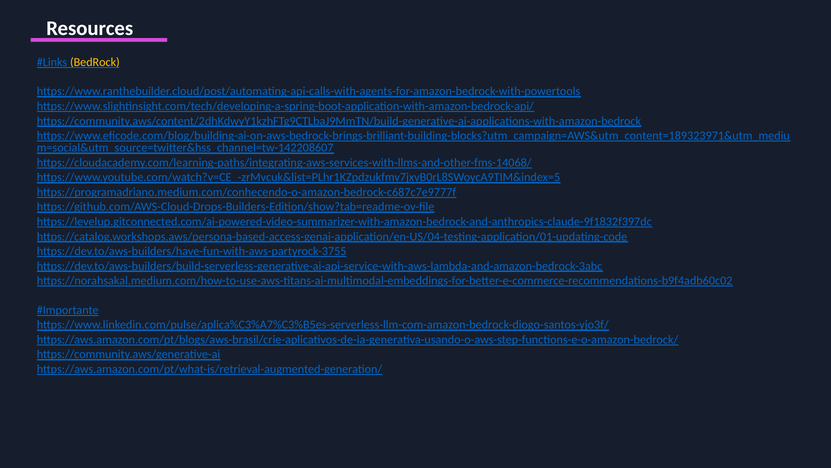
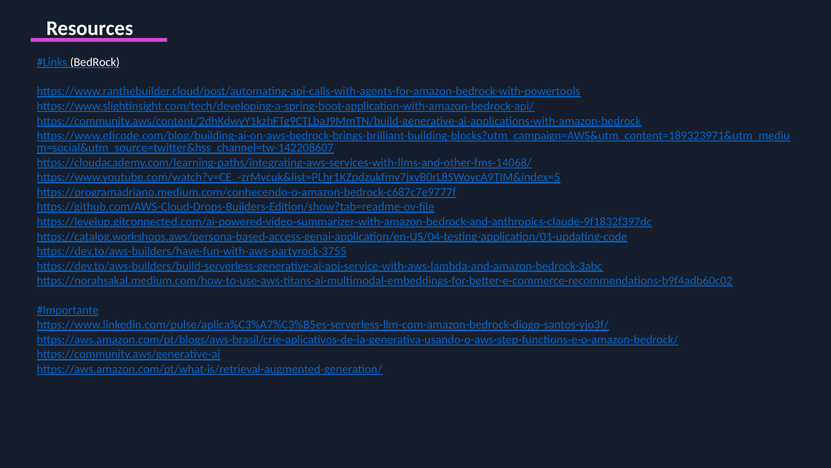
BedRock colour: yellow -> white (95, 62)
